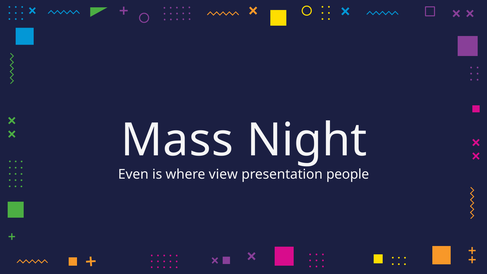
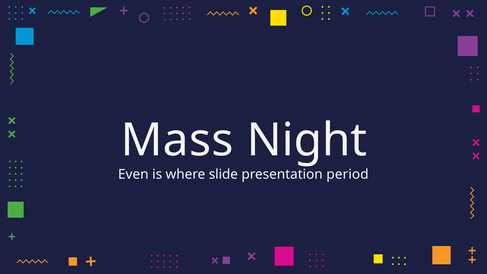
view: view -> slide (223, 174)
people: people -> period (348, 174)
